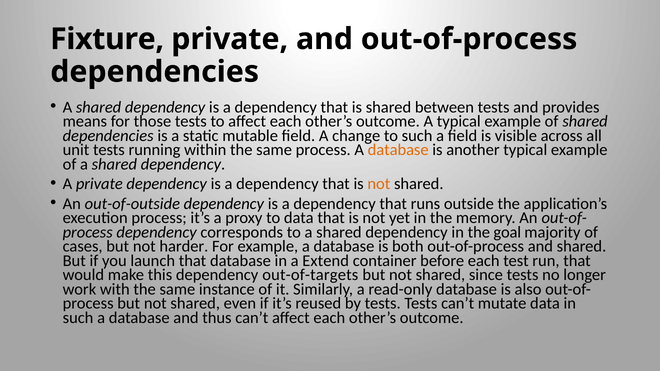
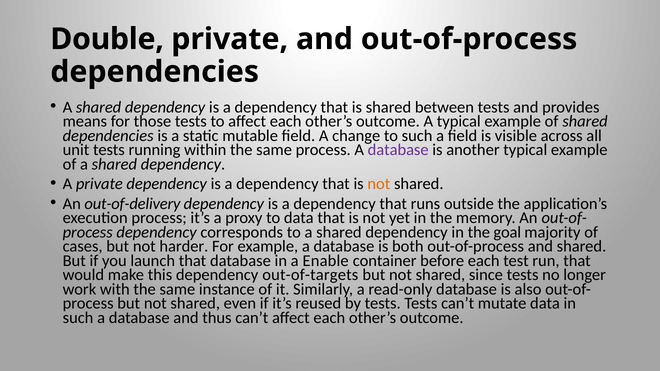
Fixture: Fixture -> Double (107, 39)
database colour: orange -> purple (398, 150)
out-of-outside: out-of-outside -> out-of-delivery (132, 204)
Extend: Extend -> Enable (326, 261)
